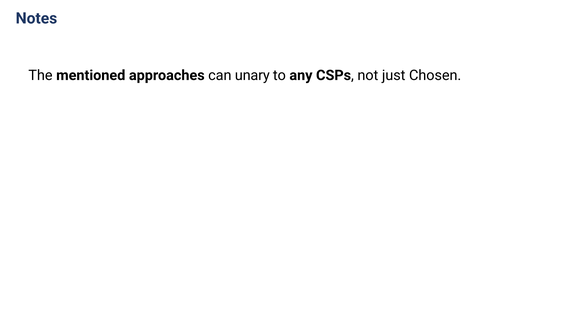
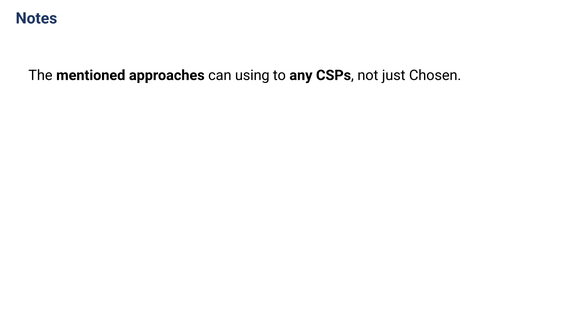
unary: unary -> using (252, 75)
